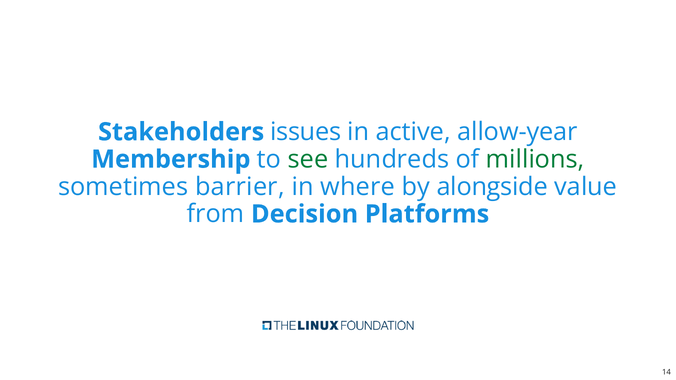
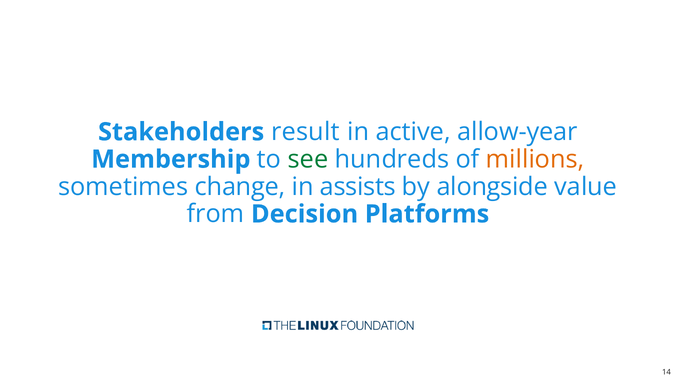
issues: issues -> result (306, 132)
millions colour: green -> orange (535, 159)
barrier: barrier -> change (240, 187)
where: where -> assists (358, 187)
